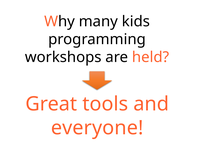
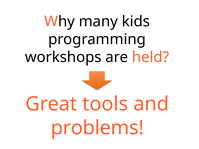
everyone: everyone -> problems (97, 128)
